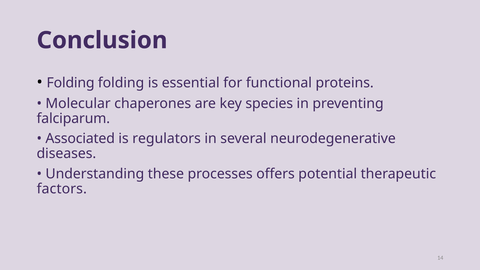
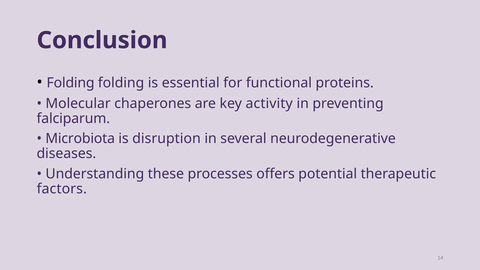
species: species -> activity (269, 103)
Associated: Associated -> Microbiota (80, 139)
regulators: regulators -> disruption (167, 139)
